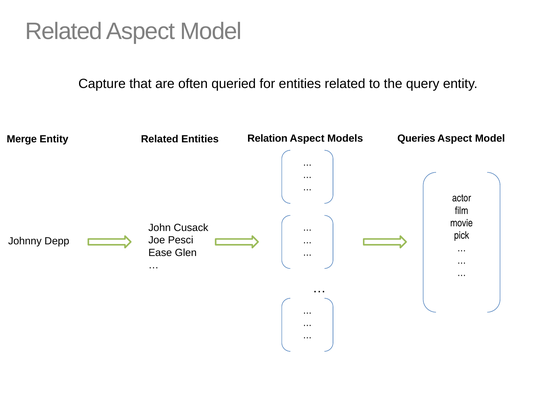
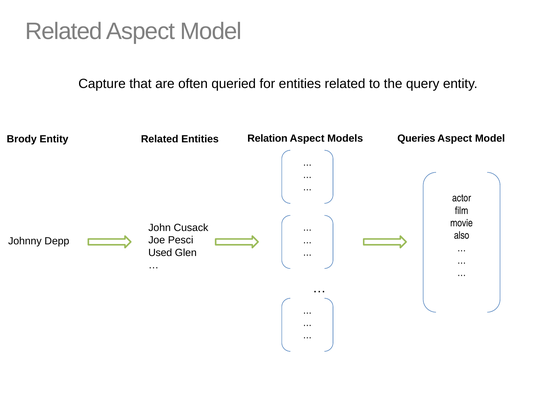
Merge: Merge -> Brody (22, 139)
pick: pick -> also (462, 235)
Ease: Ease -> Used (160, 252)
